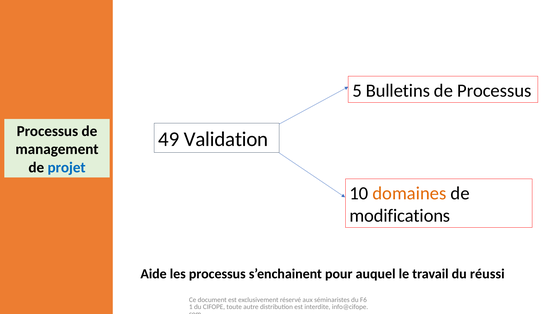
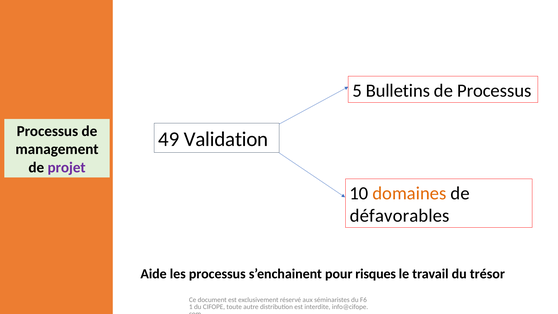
projet colour: blue -> purple (67, 167)
modifications: modifications -> défavorables (400, 216)
auquel: auquel -> risques (376, 274)
réussi: réussi -> trésor (487, 274)
